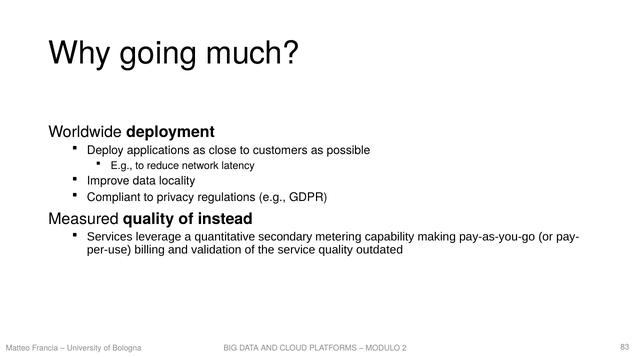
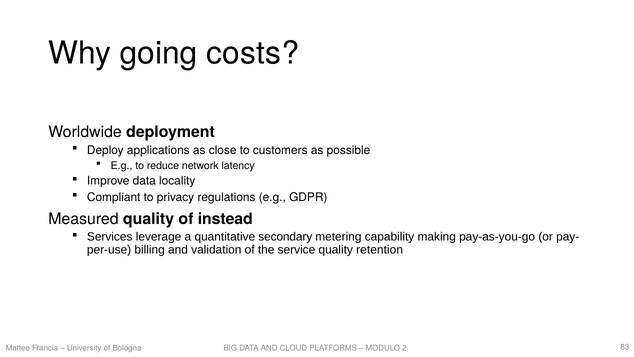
much: much -> costs (253, 53)
outdated: outdated -> retention (380, 250)
